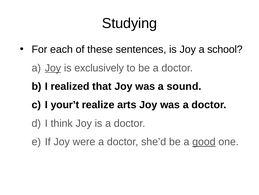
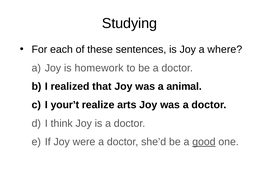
school: school -> where (225, 49)
Joy underline: present -> none (53, 68)
exclusively: exclusively -> homework (99, 68)
sound: sound -> animal (184, 86)
